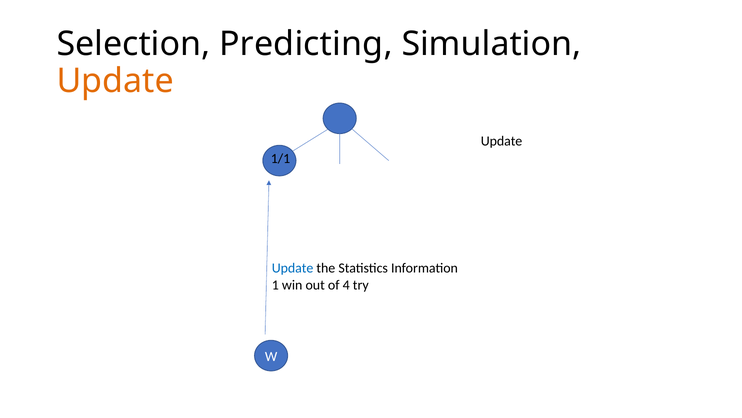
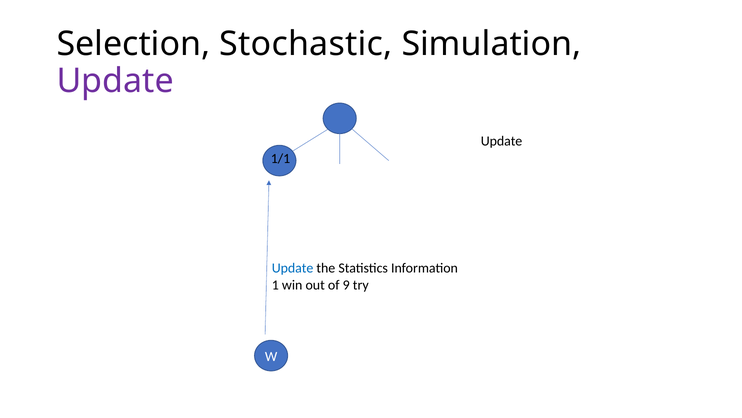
Predicting: Predicting -> Stochastic (306, 44)
Update colour: orange -> purple (115, 81)
4: 4 -> 9 (346, 284)
